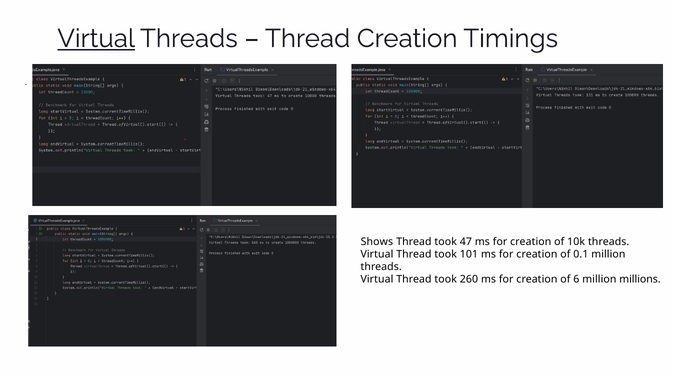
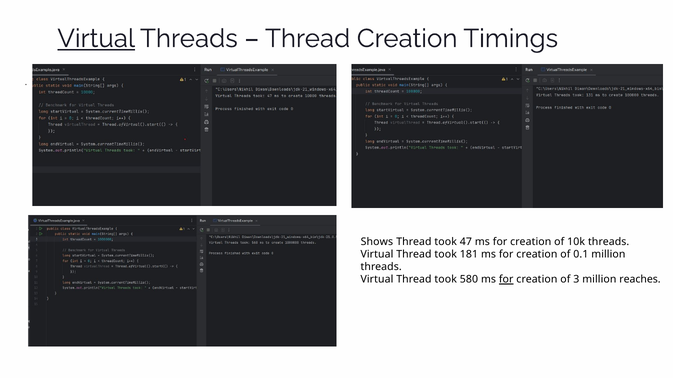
101: 101 -> 181 (469, 255)
260: 260 -> 580 (469, 280)
for underline: none -> present (506, 280)
6: 6 -> 3 (576, 280)
millions: millions -> reaches (640, 280)
